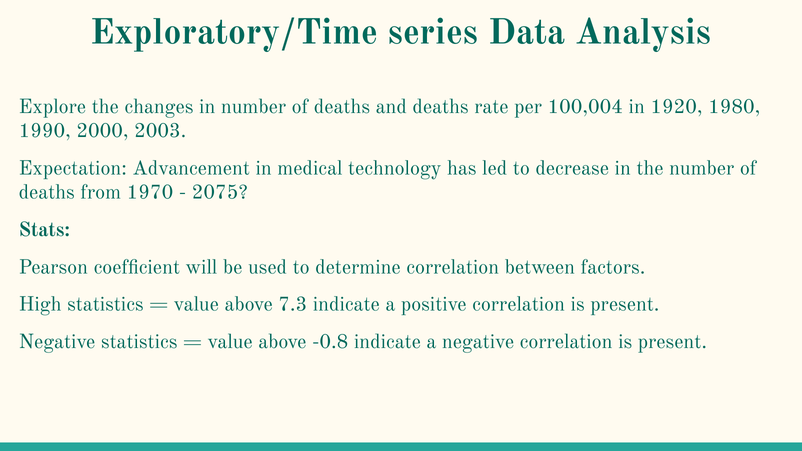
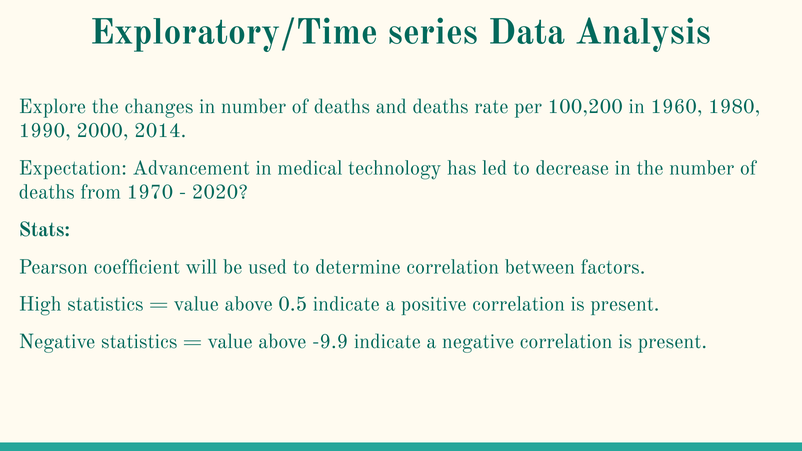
100,004: 100,004 -> 100,200 (585, 107)
1920: 1920 -> 1960 (677, 107)
2003: 2003 -> 2014 (160, 131)
2075: 2075 -> 2020 (220, 192)
7.3: 7.3 -> 0.5 (293, 304)
-0.8: -0.8 -> -9.9 (330, 342)
